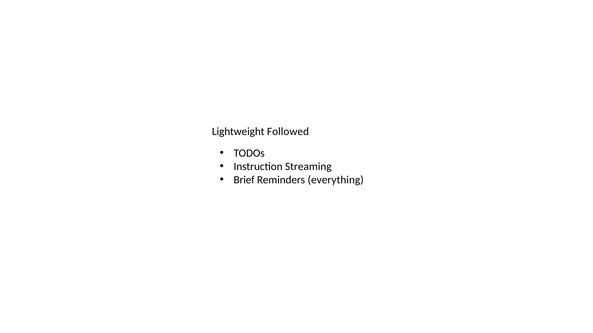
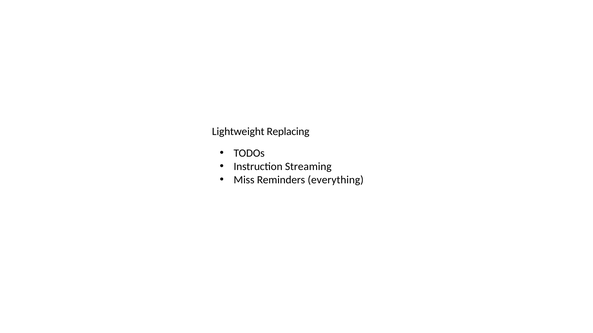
Followed: Followed -> Replacing (288, 132)
Brief: Brief -> Miss (244, 180)
